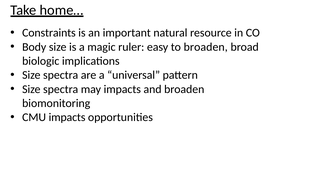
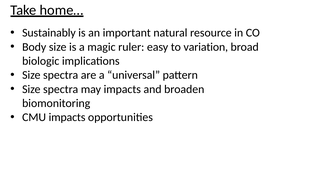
Constraints: Constraints -> Sustainably (49, 33)
to broaden: broaden -> variation (206, 47)
